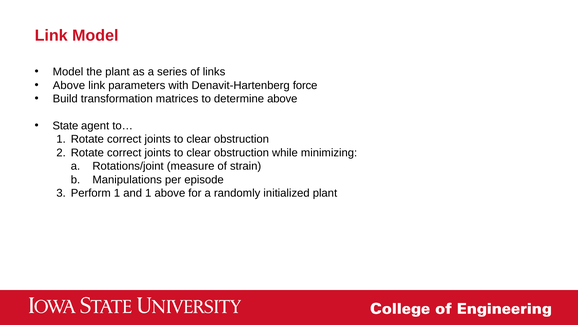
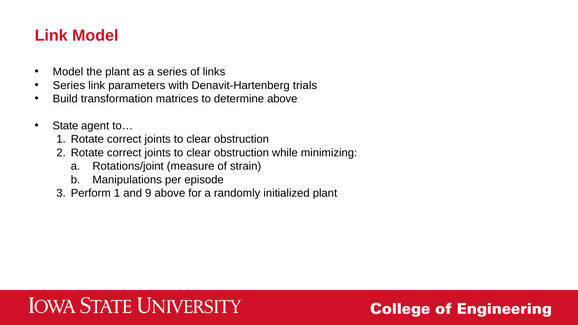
Above: Above -> Series (69, 85)
force: force -> trials (305, 85)
and 1: 1 -> 9 (148, 193)
